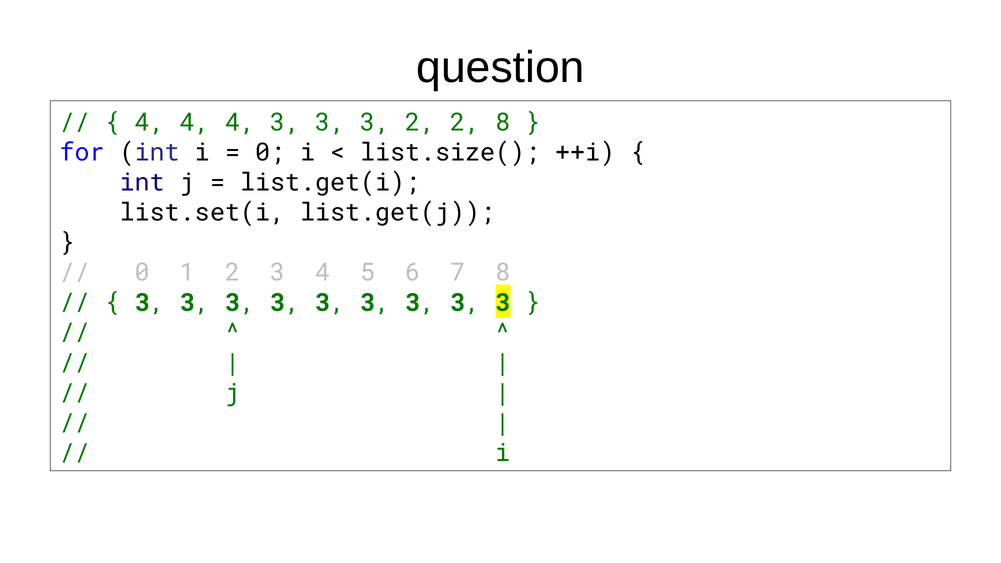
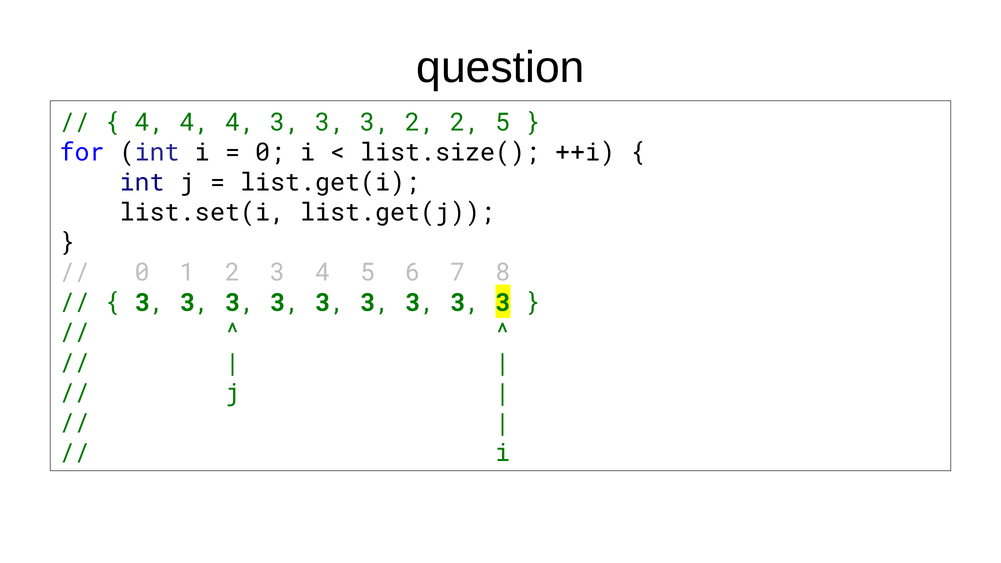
2 8: 8 -> 5 (503, 123)
